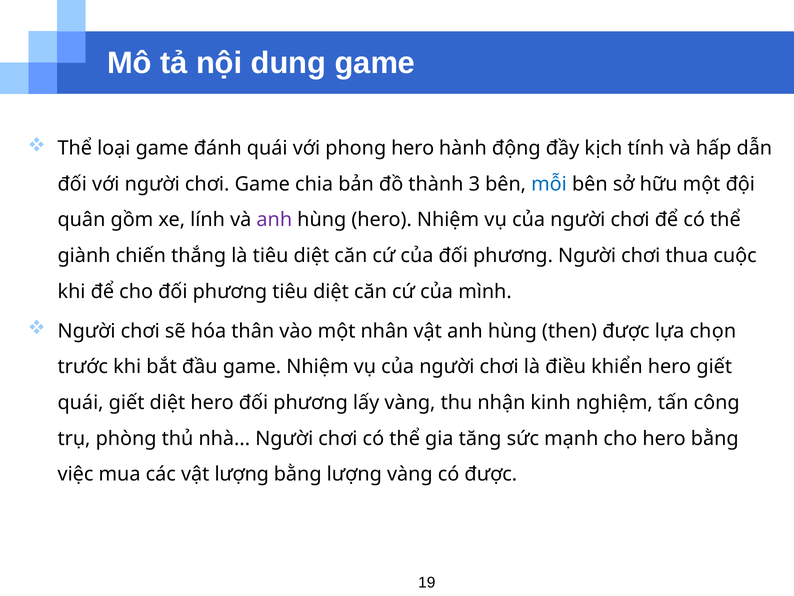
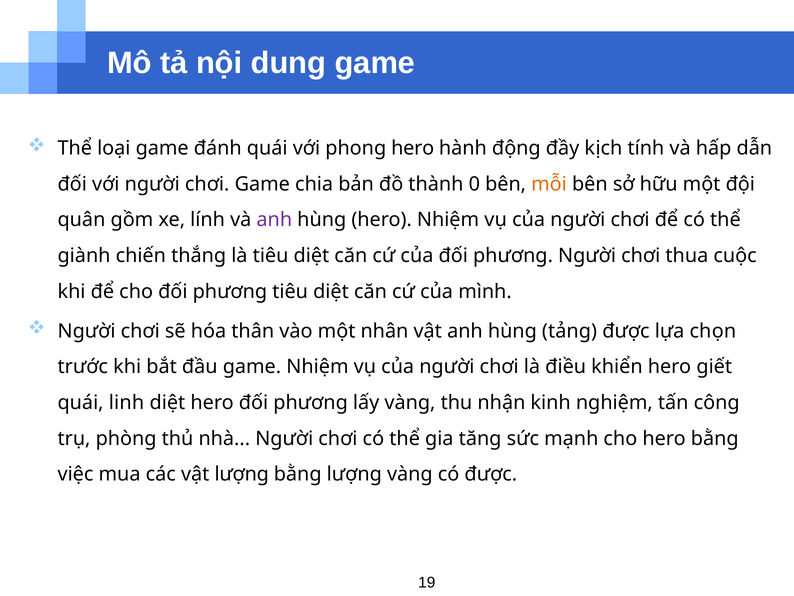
3: 3 -> 0 (474, 184)
mỗi colour: blue -> orange (549, 184)
then: then -> tảng (570, 331)
quái giết: giết -> linh (126, 402)
